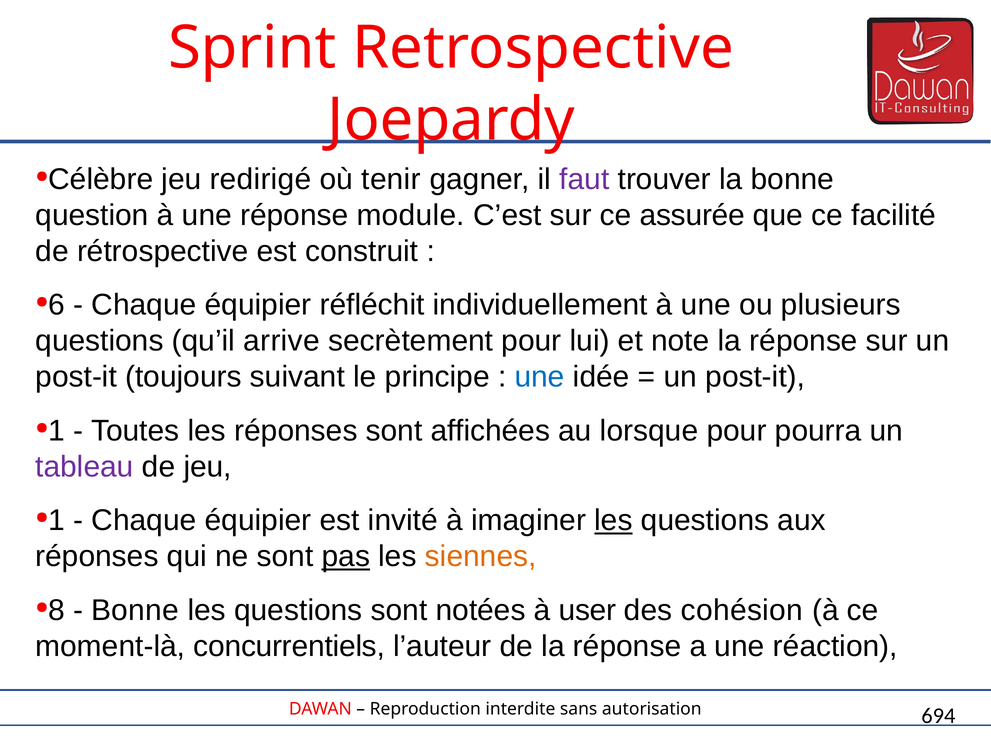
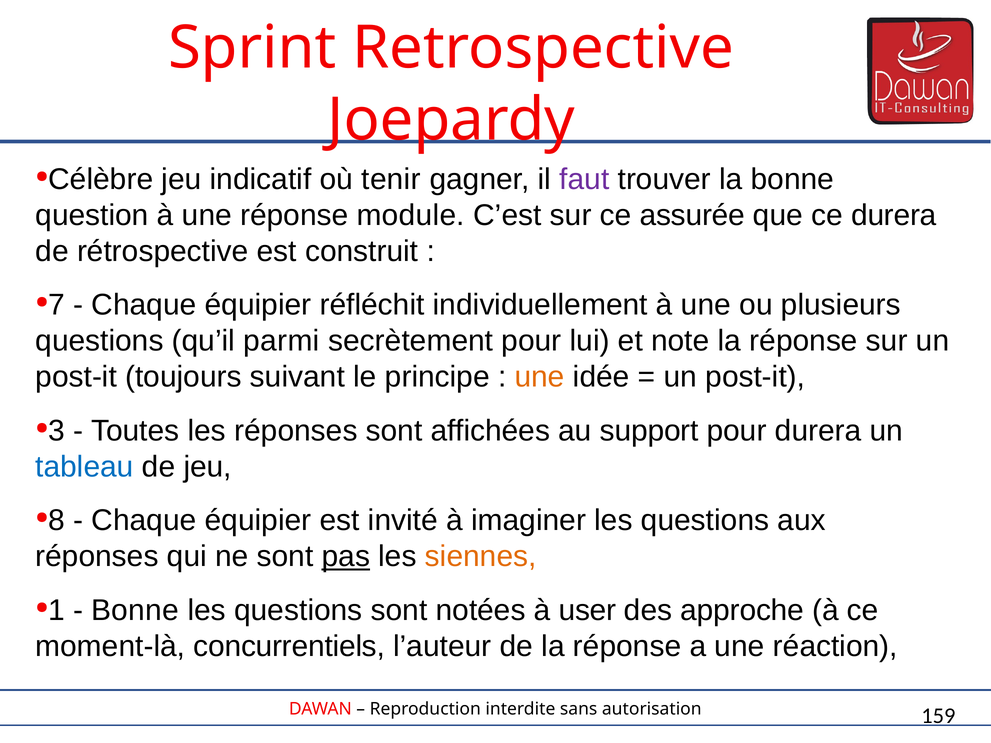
redirigé: redirigé -> indicatif (261, 179)
ce facilité: facilité -> durera (894, 215)
6: 6 -> 7 (57, 305)
arrive: arrive -> parmi (282, 341)
une colour: blue -> orange (540, 377)
1: 1 -> 3 (57, 431)
lorsque: lorsque -> support (649, 431)
pour pourra: pourra -> durera (818, 431)
tableau colour: purple -> blue (84, 467)
1: 1 -> 8 (57, 521)
les underline: present -> none (613, 521)
8: 8 -> 1 (57, 611)
cohésion: cohésion -> approche (742, 611)
694: 694 -> 159 (938, 716)
